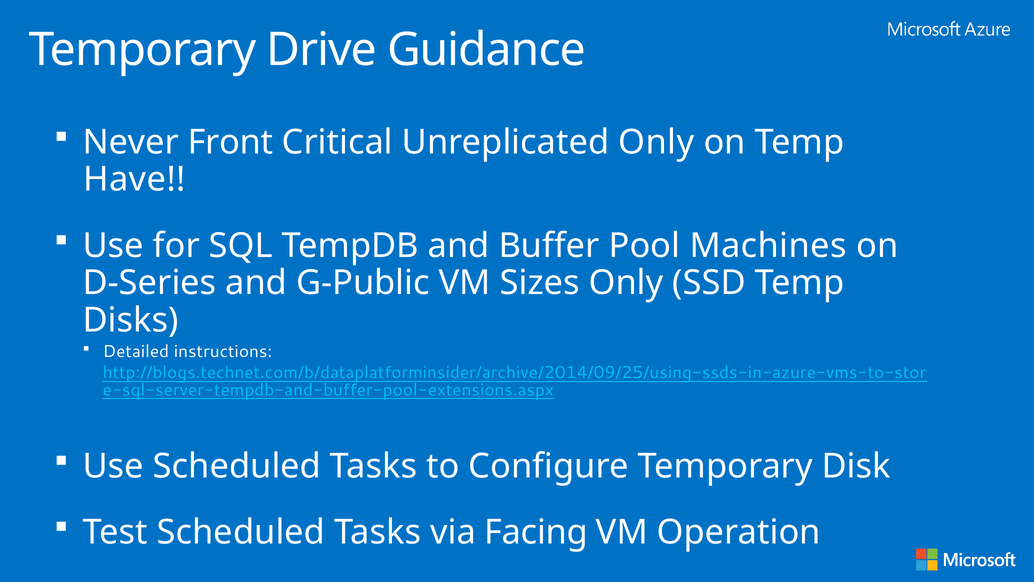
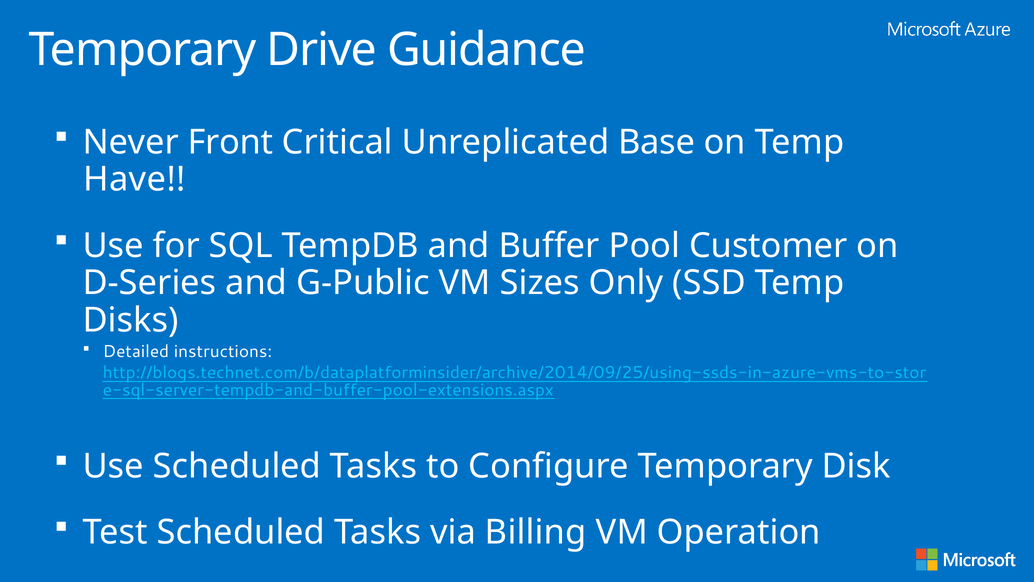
Unreplicated Only: Only -> Base (657, 142)
Machines: Machines -> Customer (768, 246)
Facing: Facing -> Billing (536, 532)
